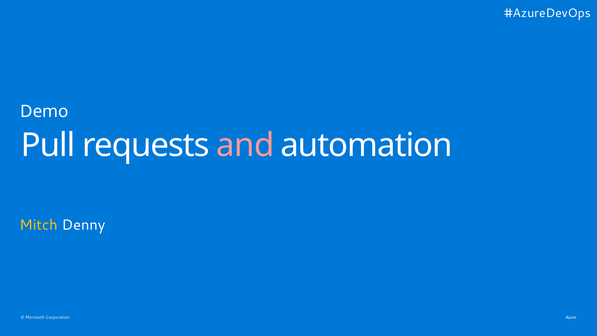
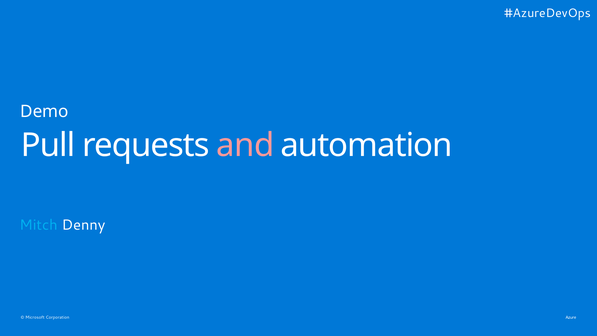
Mitch colour: yellow -> light blue (38, 225)
